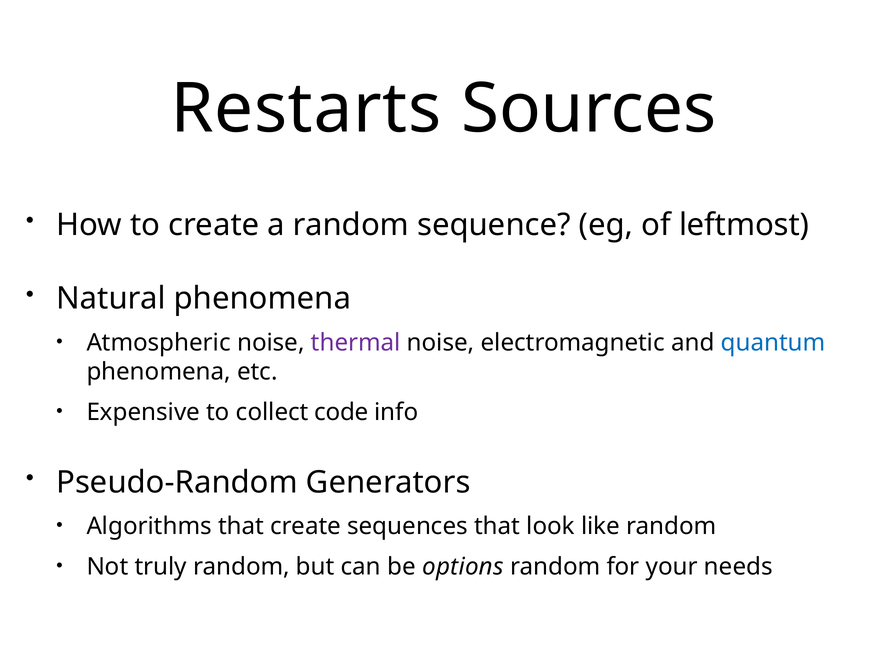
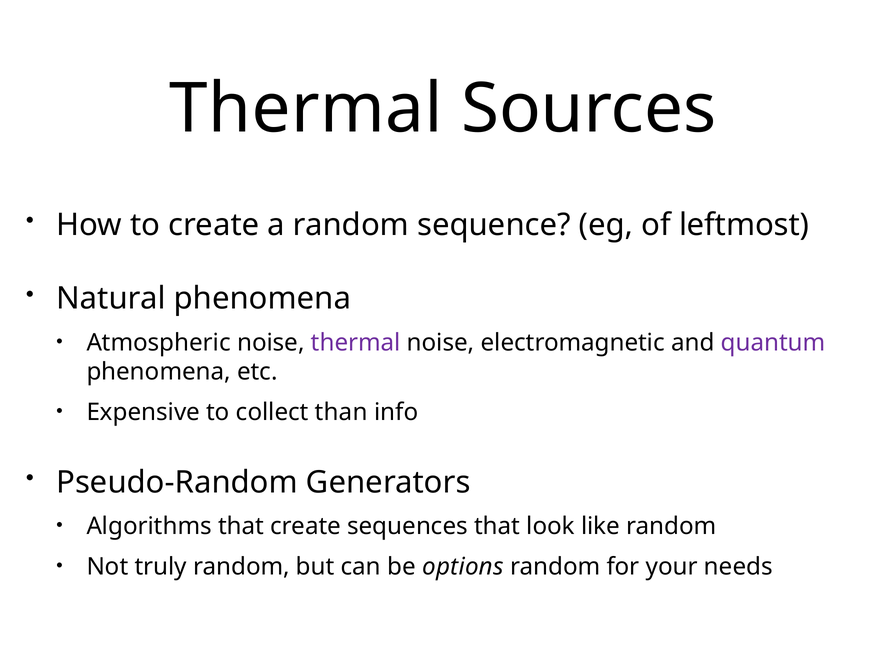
Restarts: Restarts -> Thermal (306, 109)
quantum colour: blue -> purple (773, 342)
code: code -> than (341, 412)
